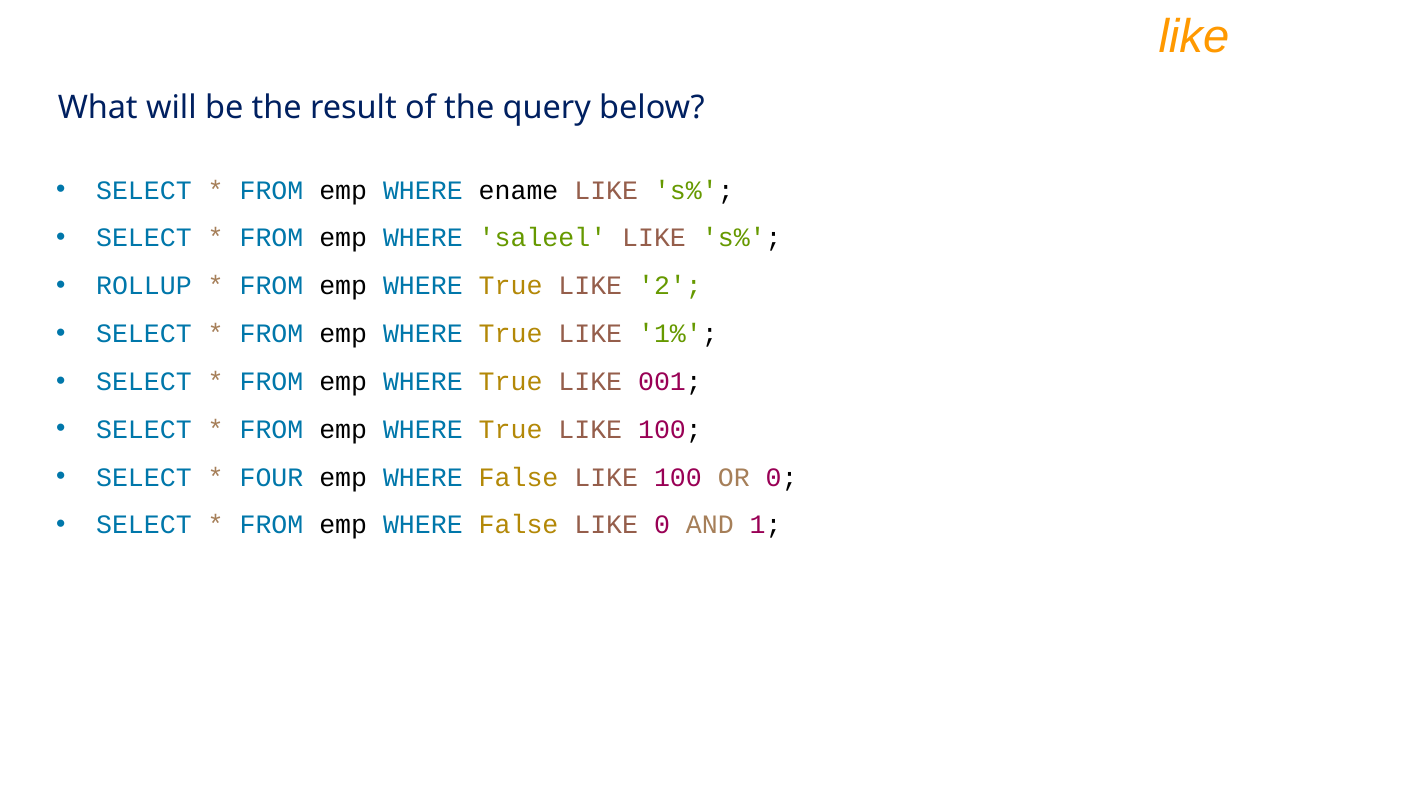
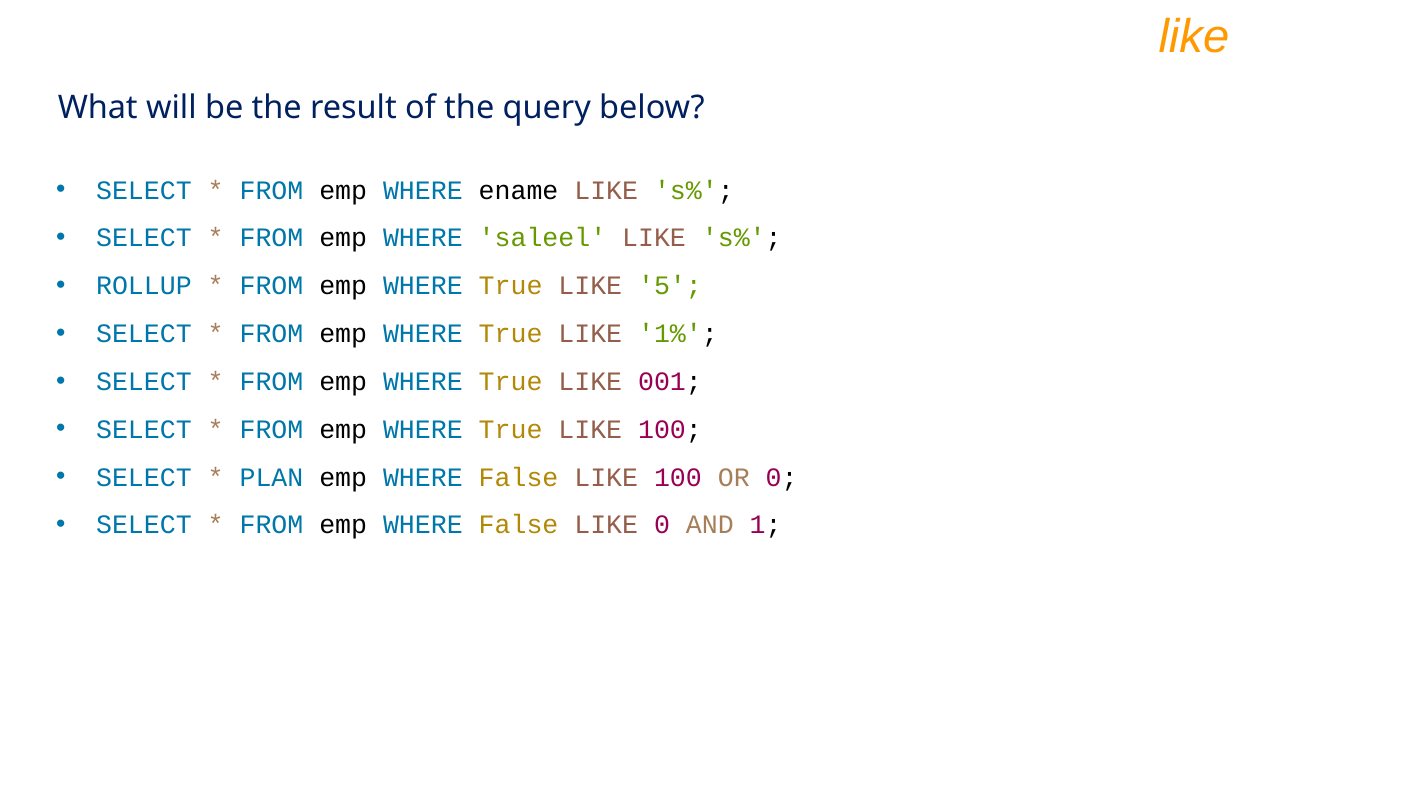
2: 2 -> 5 (670, 286)
FOUR: FOUR -> PLAN (271, 477)
